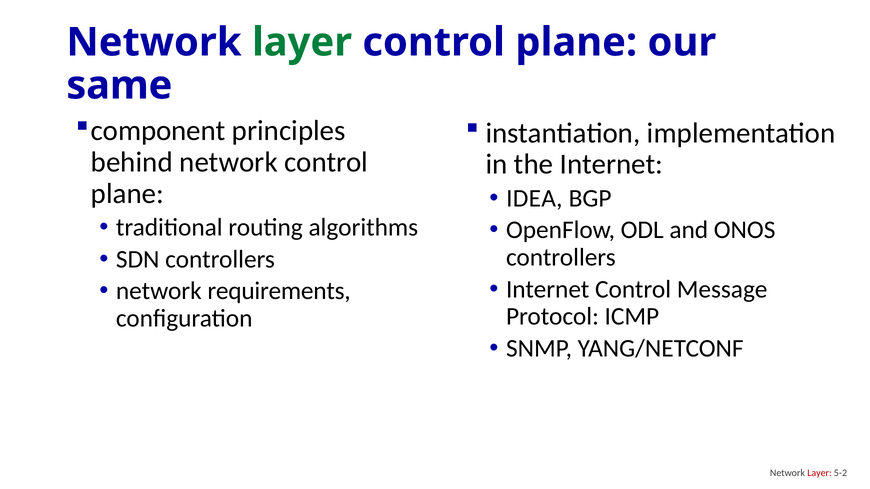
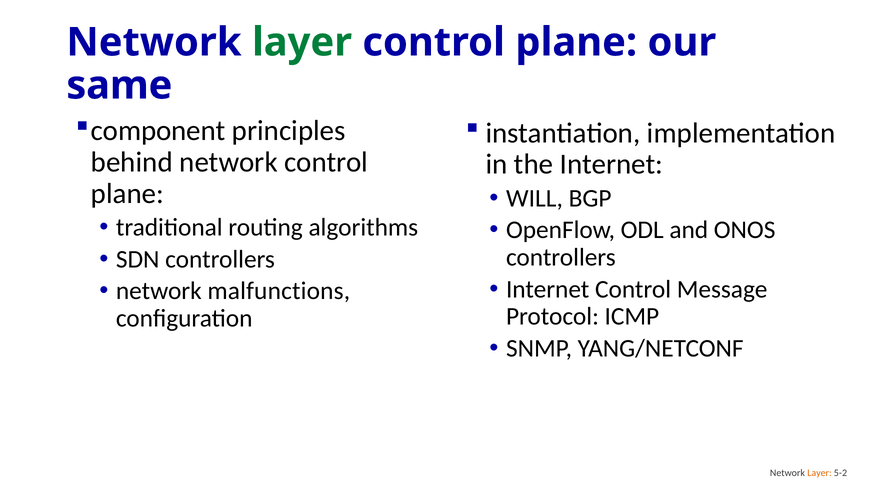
IDEA: IDEA -> WILL (534, 198)
requirements: requirements -> malfunctions (279, 291)
Layer colour: red -> orange (819, 473)
